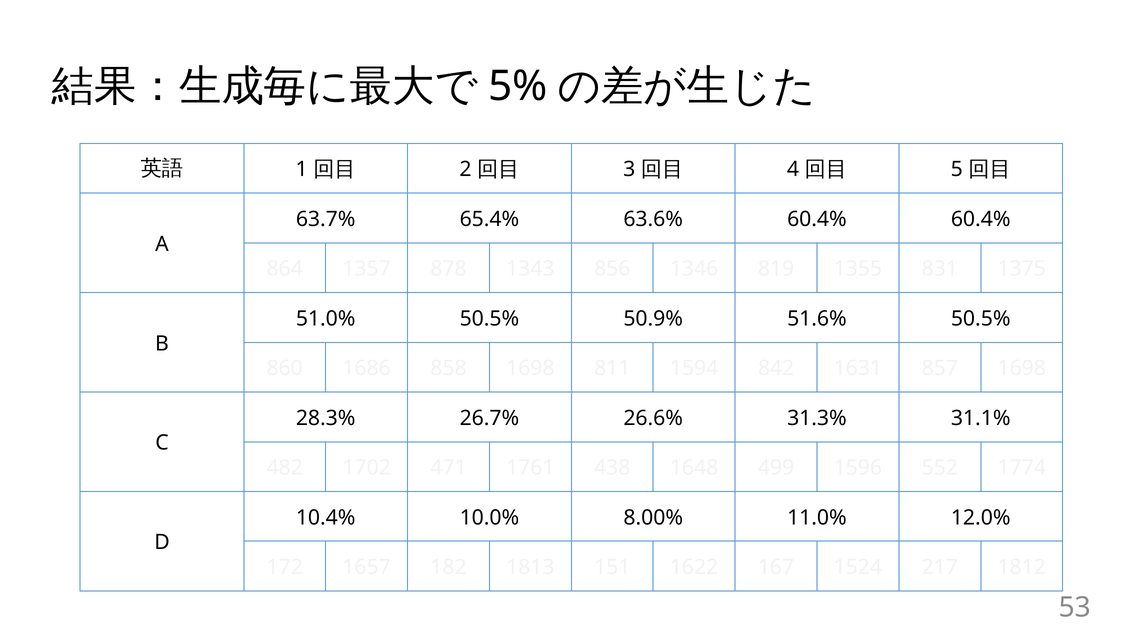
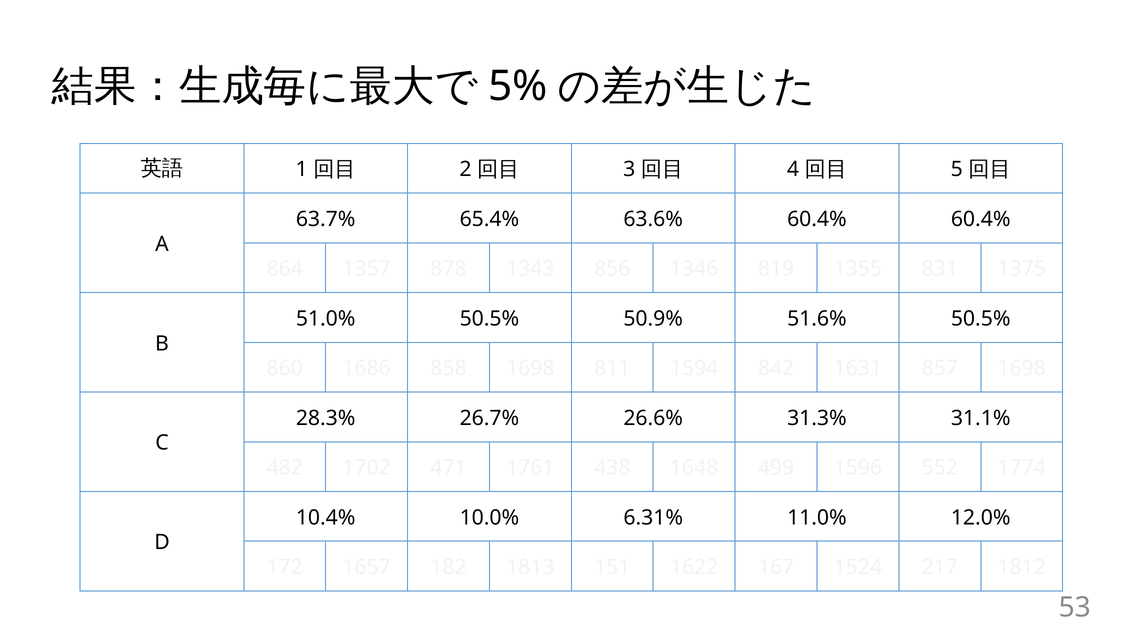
8.00%: 8.00% -> 6.31% (653, 518)
